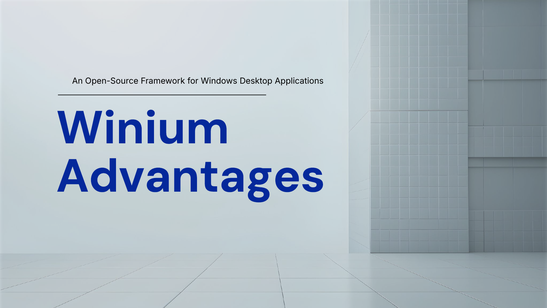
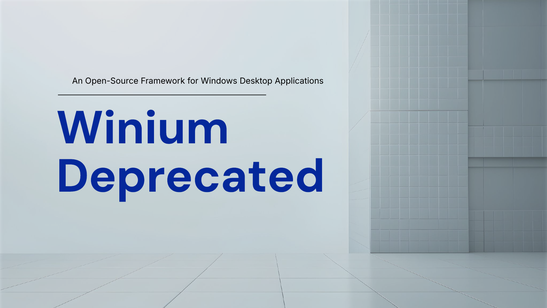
Advantages: Advantages -> Deprecated (191, 176)
